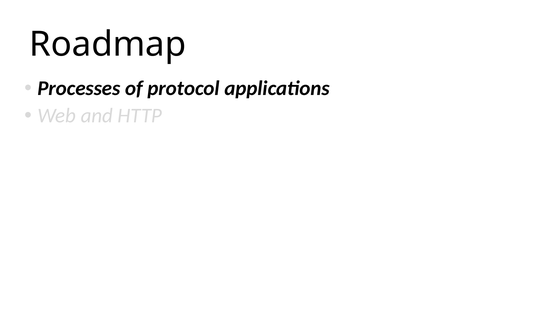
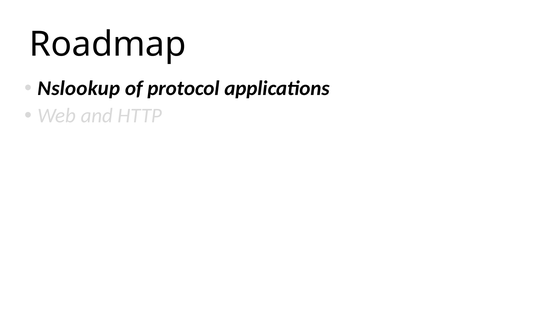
Processes: Processes -> Nslookup (79, 88)
